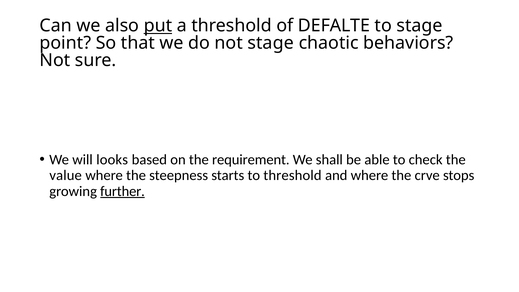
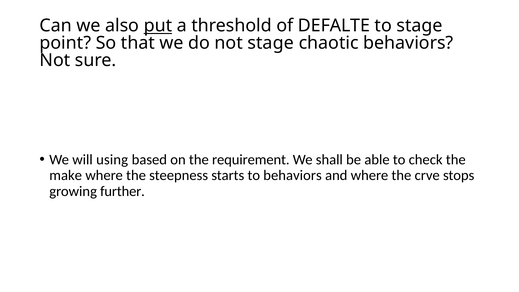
looks: looks -> using (112, 160)
value: value -> make (66, 175)
to threshold: threshold -> behaviors (293, 175)
further underline: present -> none (122, 191)
